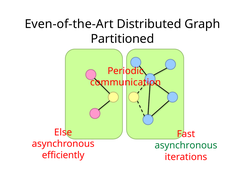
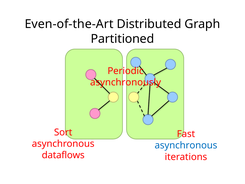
communication: communication -> asynchronously (126, 82)
Else: Else -> Sort (63, 132)
asynchronous colour: green -> blue (186, 145)
efficiently: efficiently -> dataflows (63, 155)
